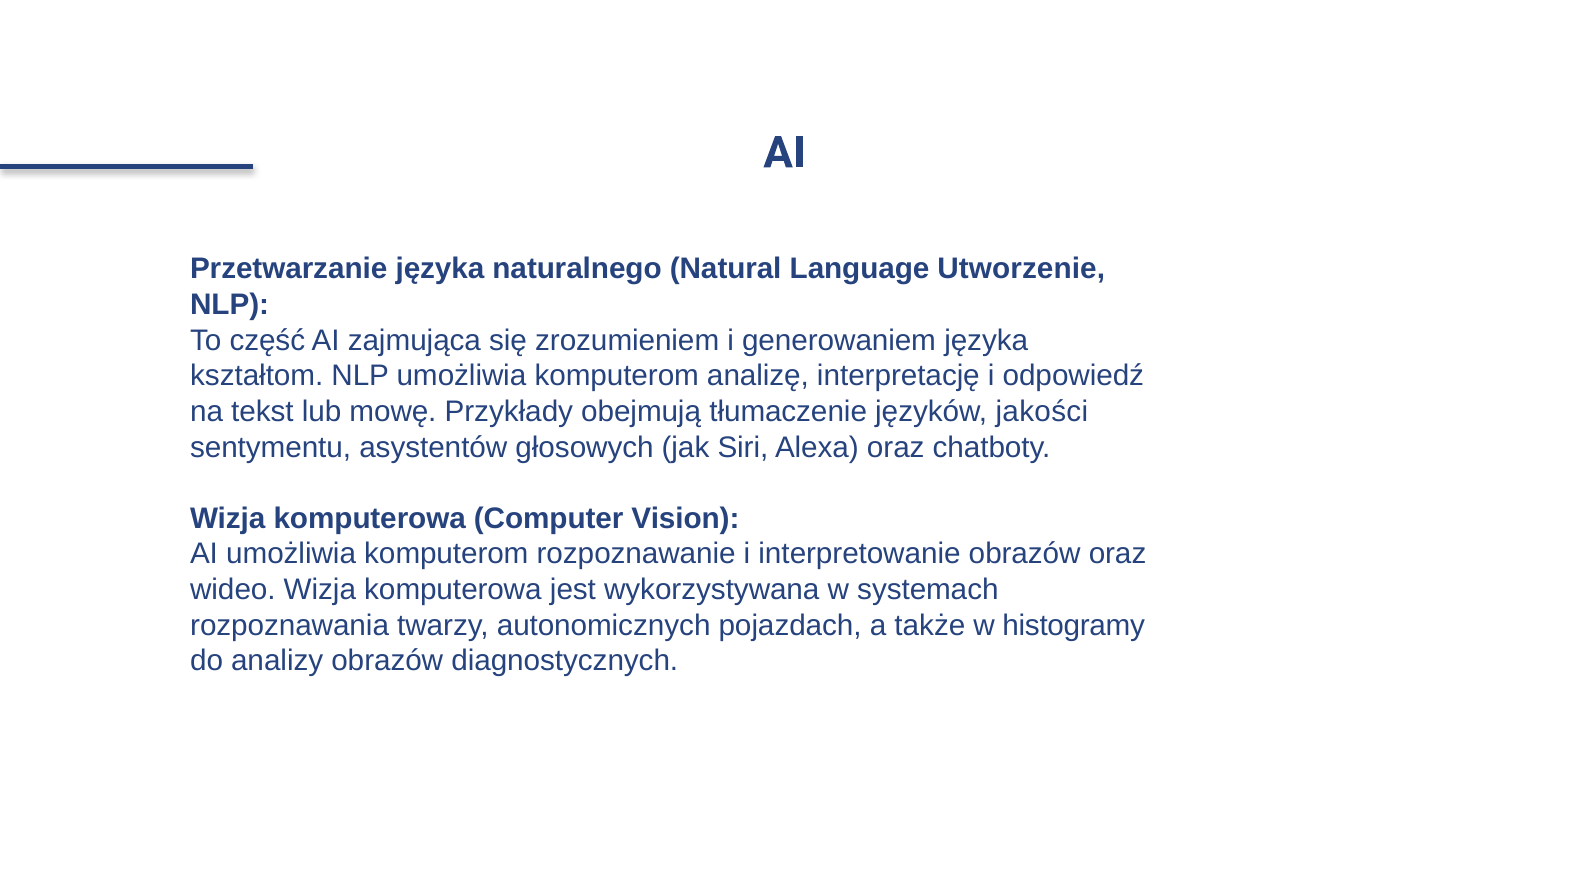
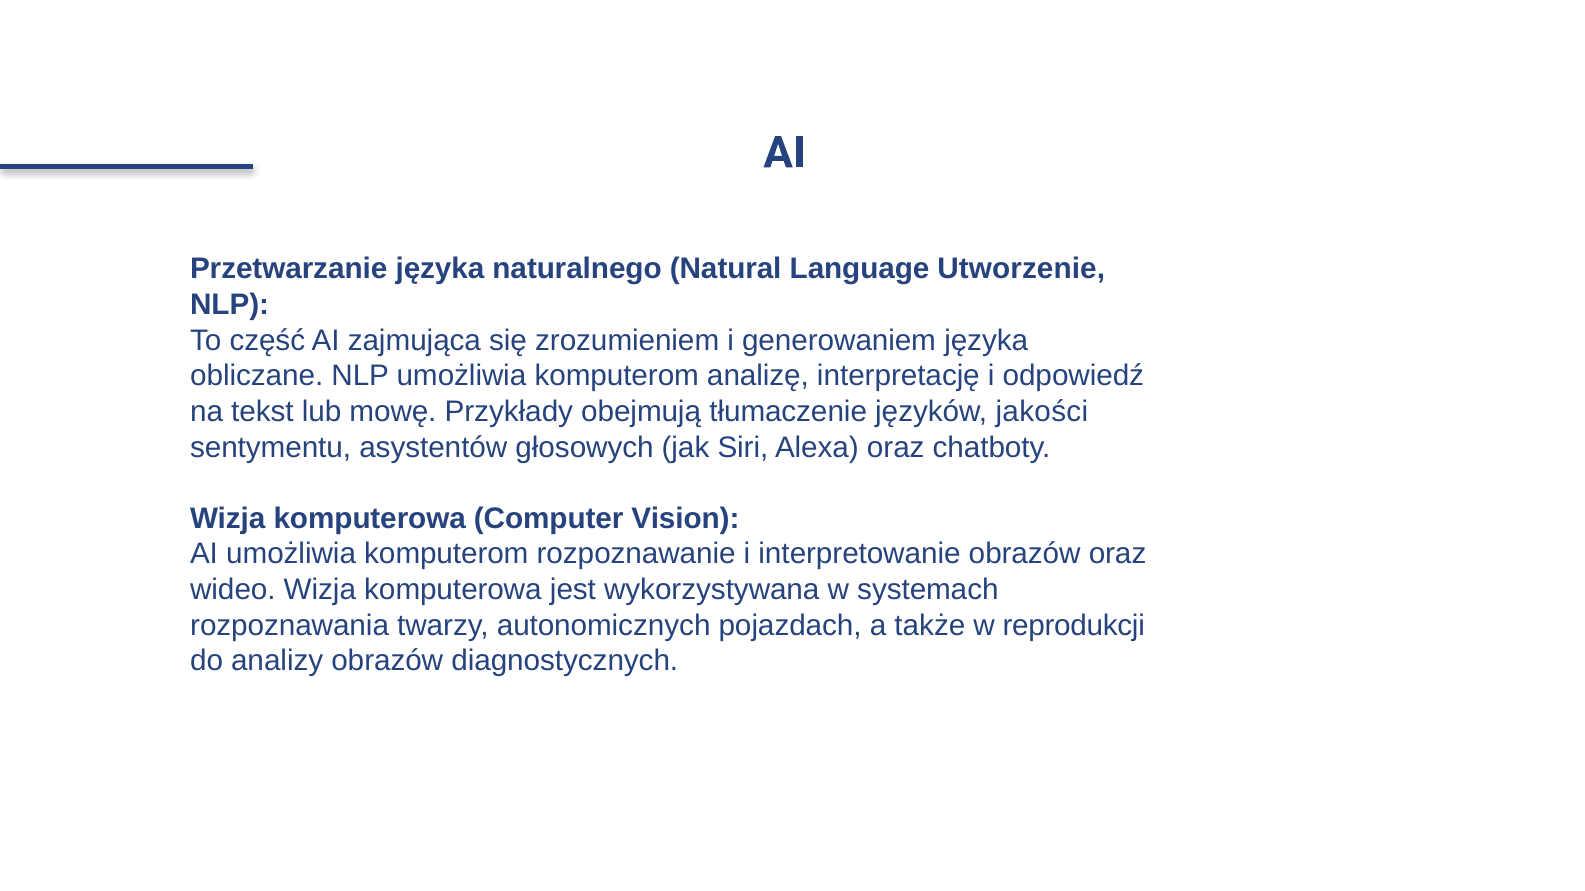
kształtom: kształtom -> obliczane (257, 376)
histogramy: histogramy -> reprodukcji (1074, 626)
